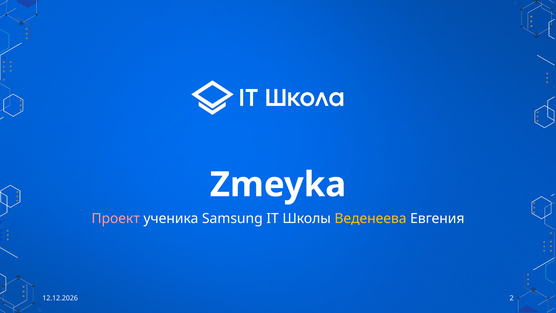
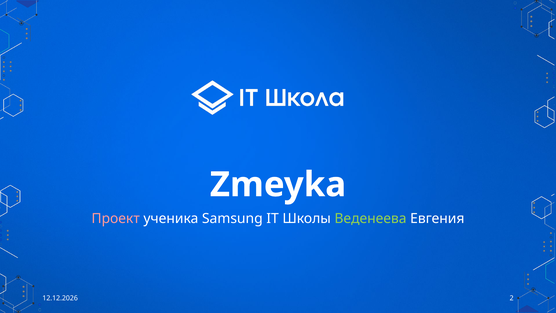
Веденеева colour: yellow -> light green (371, 218)
